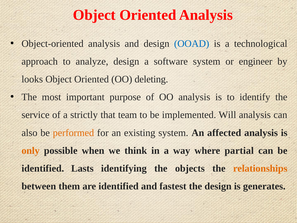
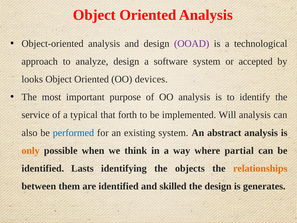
OOAD colour: blue -> purple (192, 43)
engineer: engineer -> accepted (256, 61)
deleting: deleting -> devices (151, 79)
strictly: strictly -> typical (84, 115)
team: team -> forth (128, 115)
performed colour: orange -> blue (73, 133)
affected: affected -> abstract (224, 133)
fastest: fastest -> skilled (173, 186)
